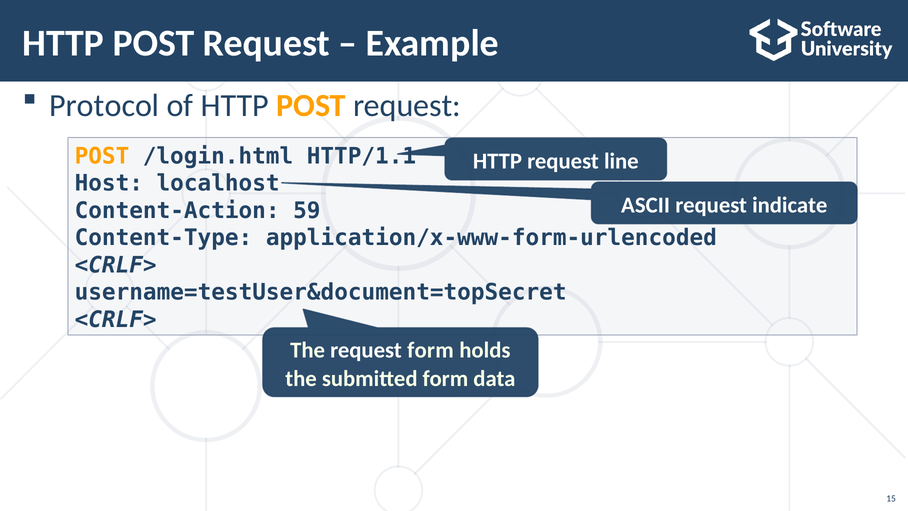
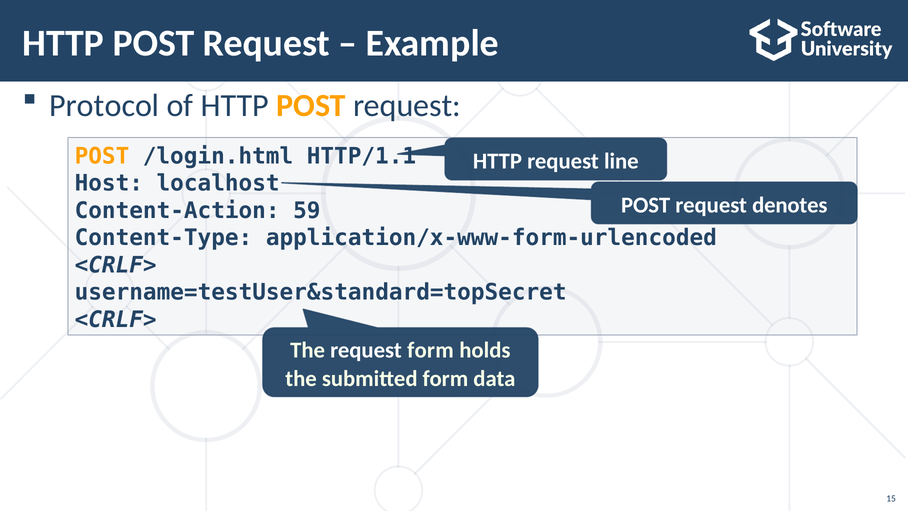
ASCII: ASCII -> POST (646, 205)
indicate: indicate -> denotes (790, 205)
username=testUser&document=topSecret: username=testUser&document=topSecret -> username=testUser&standard=topSecret (321, 292)
